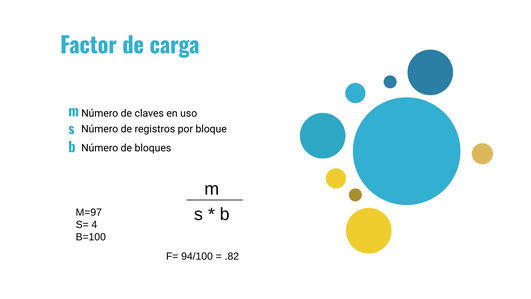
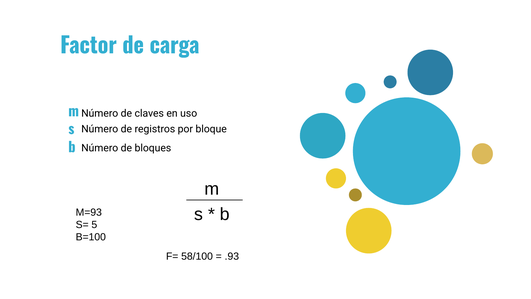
M=97: M=97 -> M=93 (89, 212)
4: 4 -> 5 (94, 225)
94/100: 94/100 -> 58/100 (197, 256)
.82: .82 -> .93 (232, 256)
